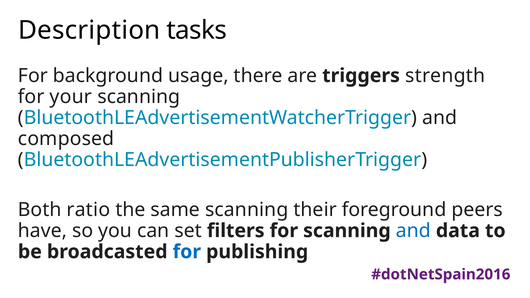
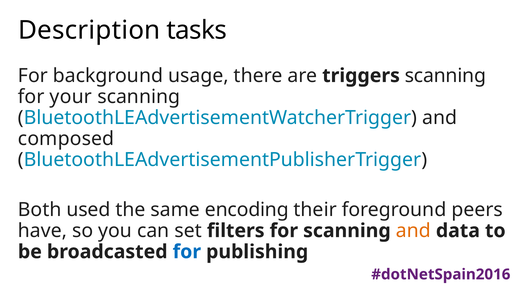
triggers strength: strength -> scanning (445, 76)
ratio: ratio -> used (88, 210)
same scanning: scanning -> encoding (247, 210)
and colour: blue -> orange (413, 231)
